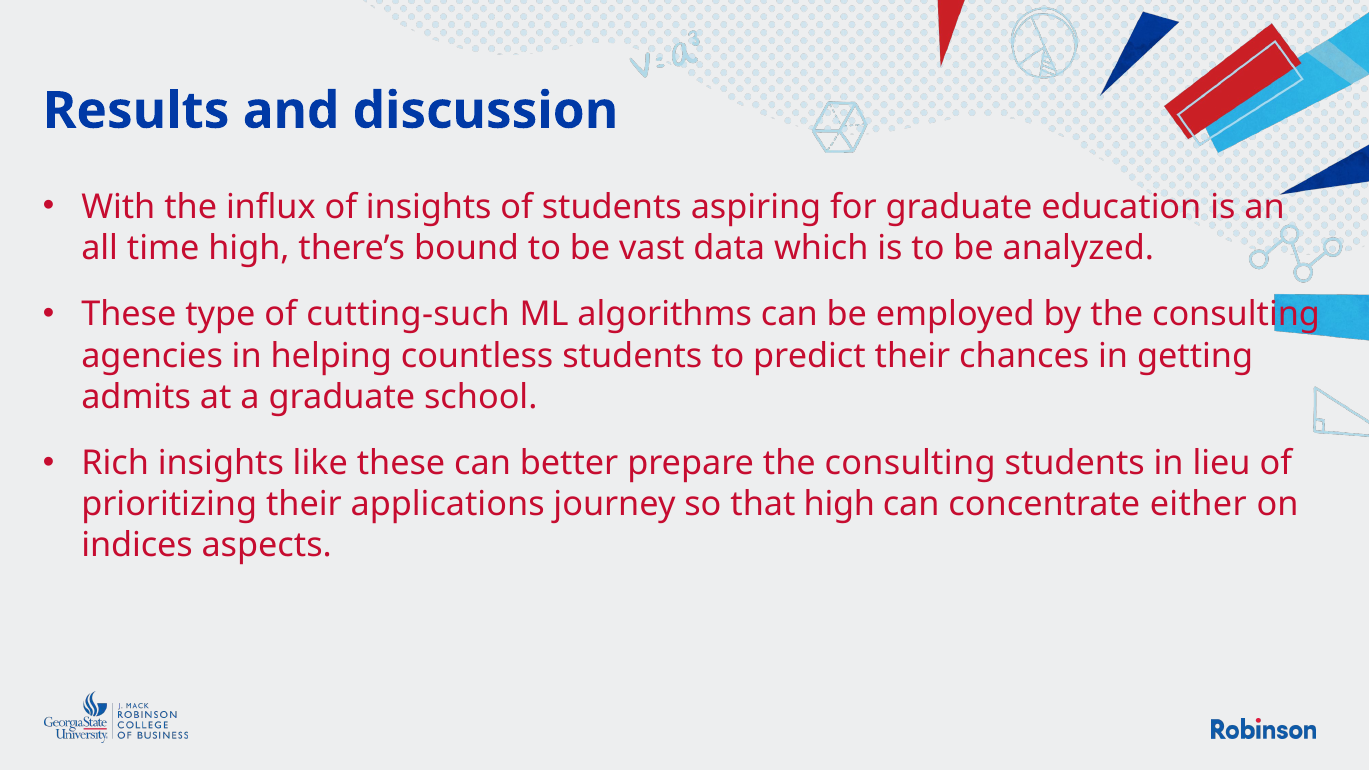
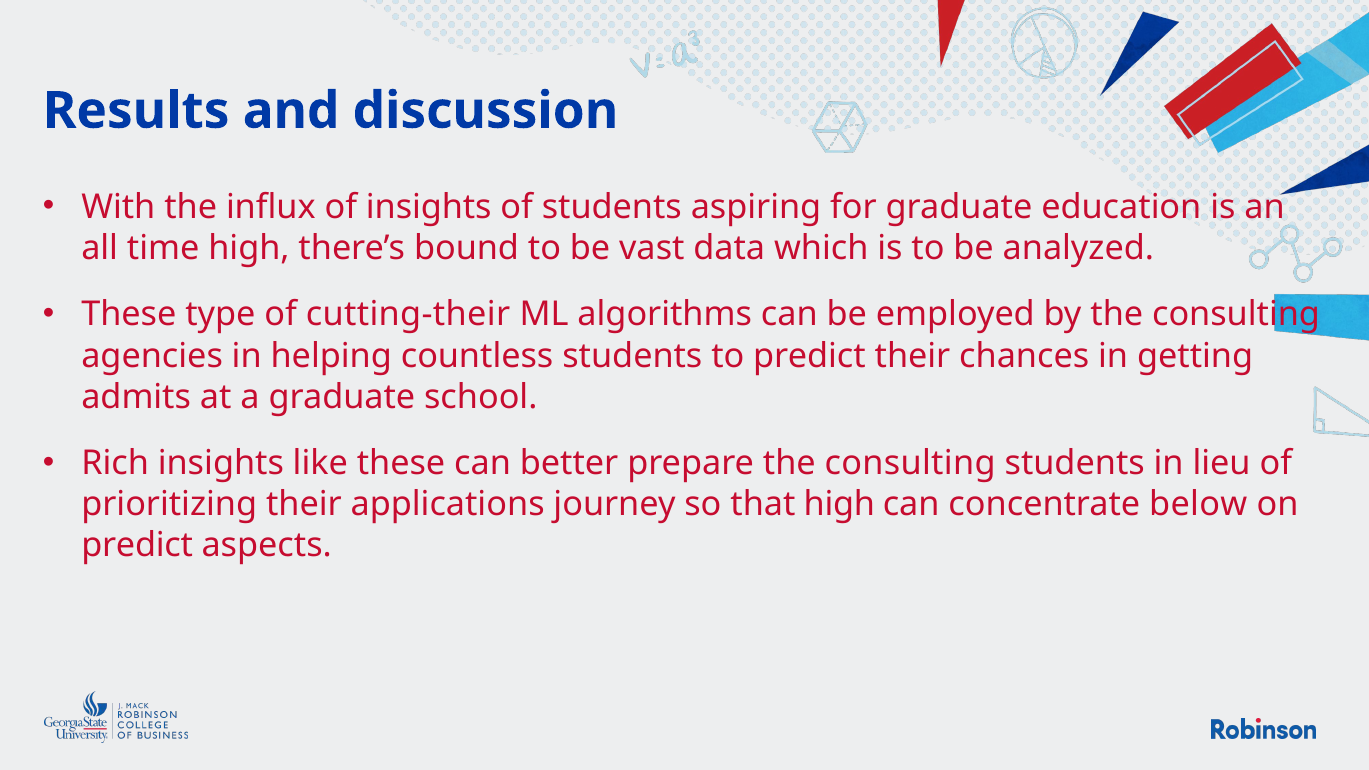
cutting-such: cutting-such -> cutting-their (408, 315)
either: either -> below (1198, 505)
indices: indices -> predict (137, 546)
